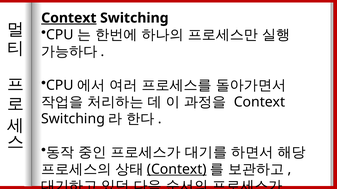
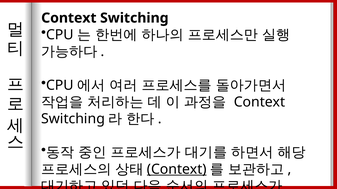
Context underline: present -> none (69, 18)
